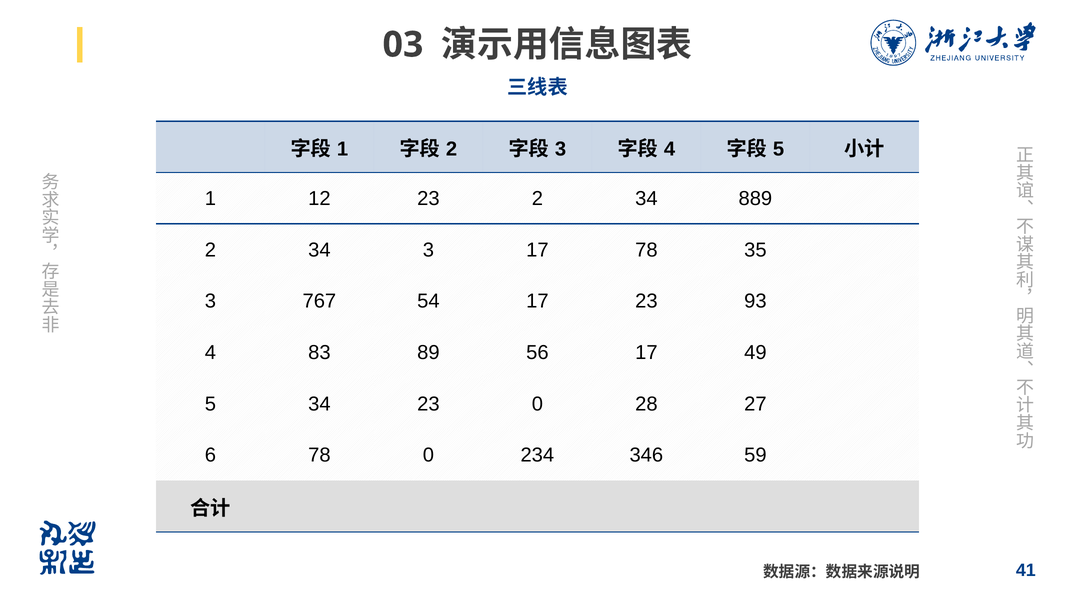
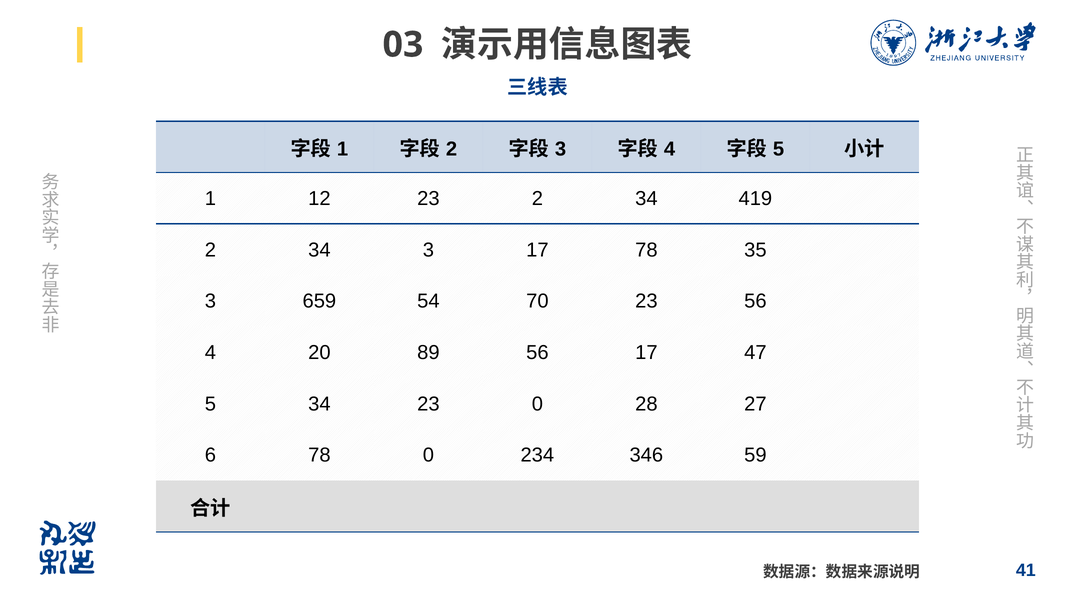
889: 889 -> 419 (755, 198)
767: 767 -> 659 (319, 301)
54 17: 17 -> 70 (537, 301)
23 93: 93 -> 56 (755, 301)
83: 83 -> 20 (319, 352)
49: 49 -> 47 (755, 352)
